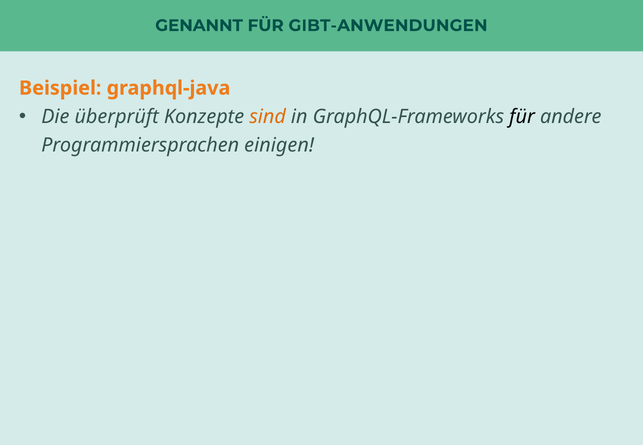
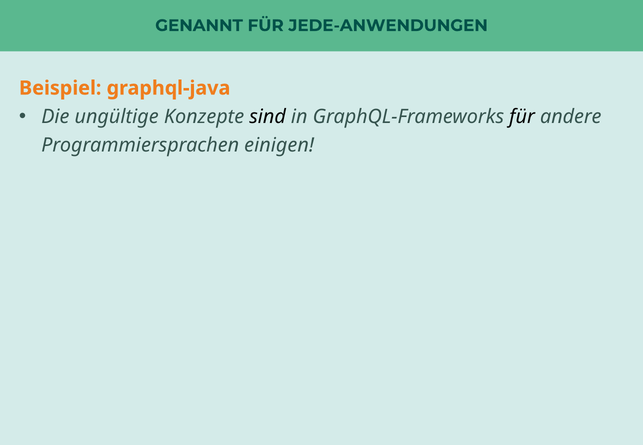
GIBT-ANWENDUNGEN: GIBT-ANWENDUNGEN -> JEDE-ANWENDUNGEN (388, 26)
überprüft: überprüft -> ungültige (117, 117)
sind colour: orange -> black (268, 117)
